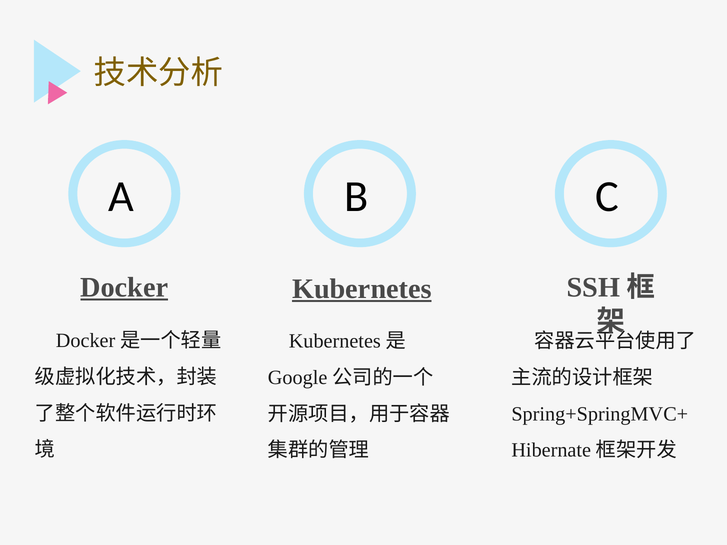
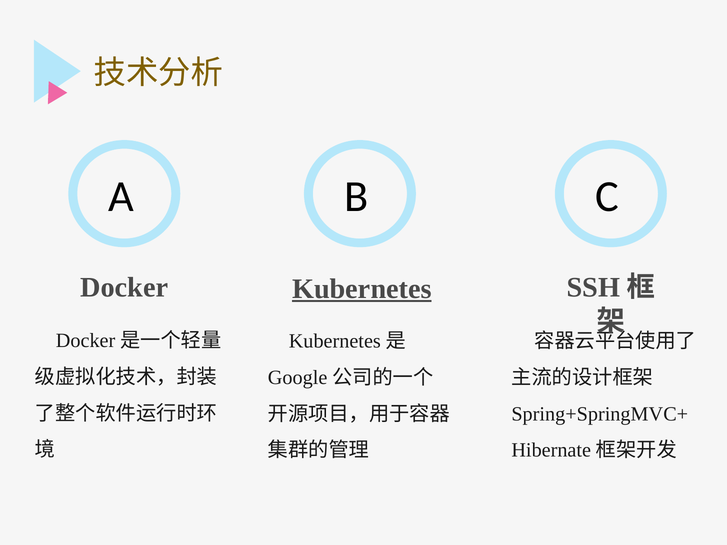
Docker underline: present -> none (124, 287)
